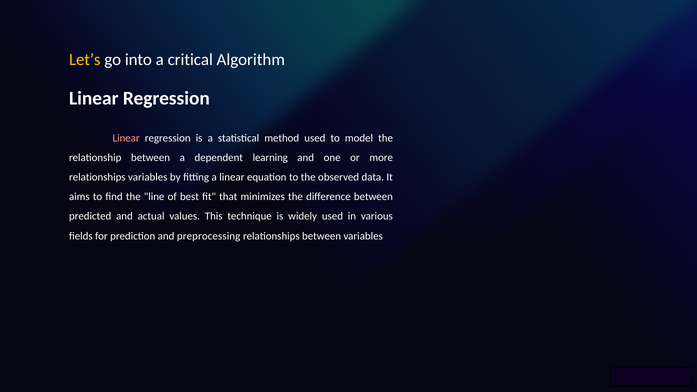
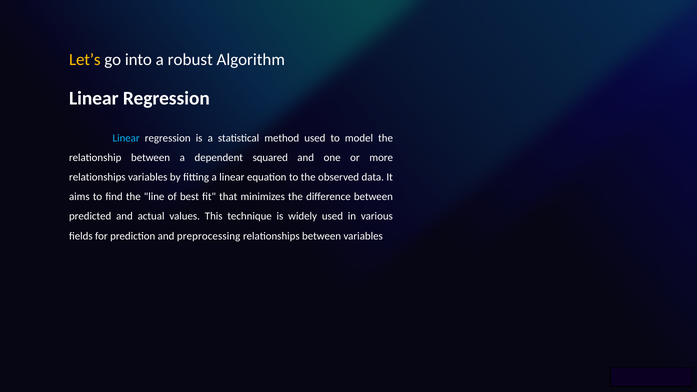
critical: critical -> robust (190, 59)
Linear colour: pink -> light blue (126, 138)
learning: learning -> squared (270, 158)
